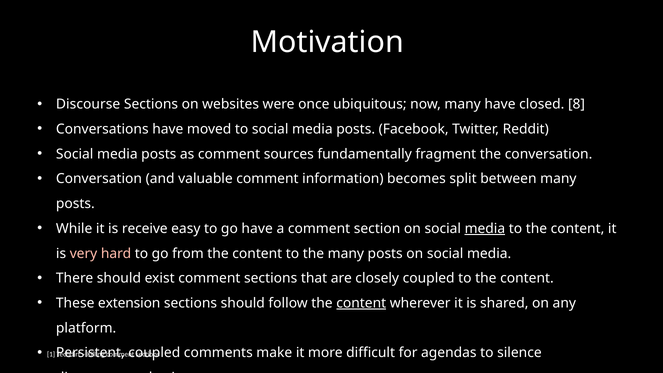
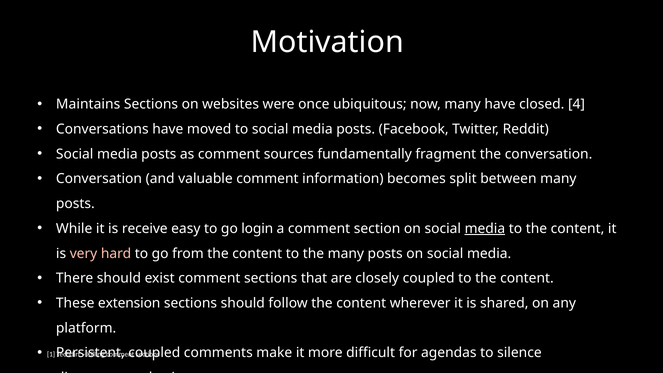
Discourse: Discourse -> Maintains (88, 104)
8: 8 -> 4 (577, 104)
go have: have -> login (257, 229)
content underline: present -> none (361, 303)
